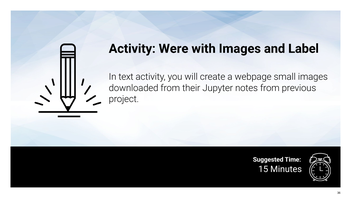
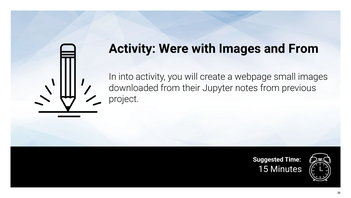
and Label: Label -> From (303, 49)
text: text -> into (126, 77)
